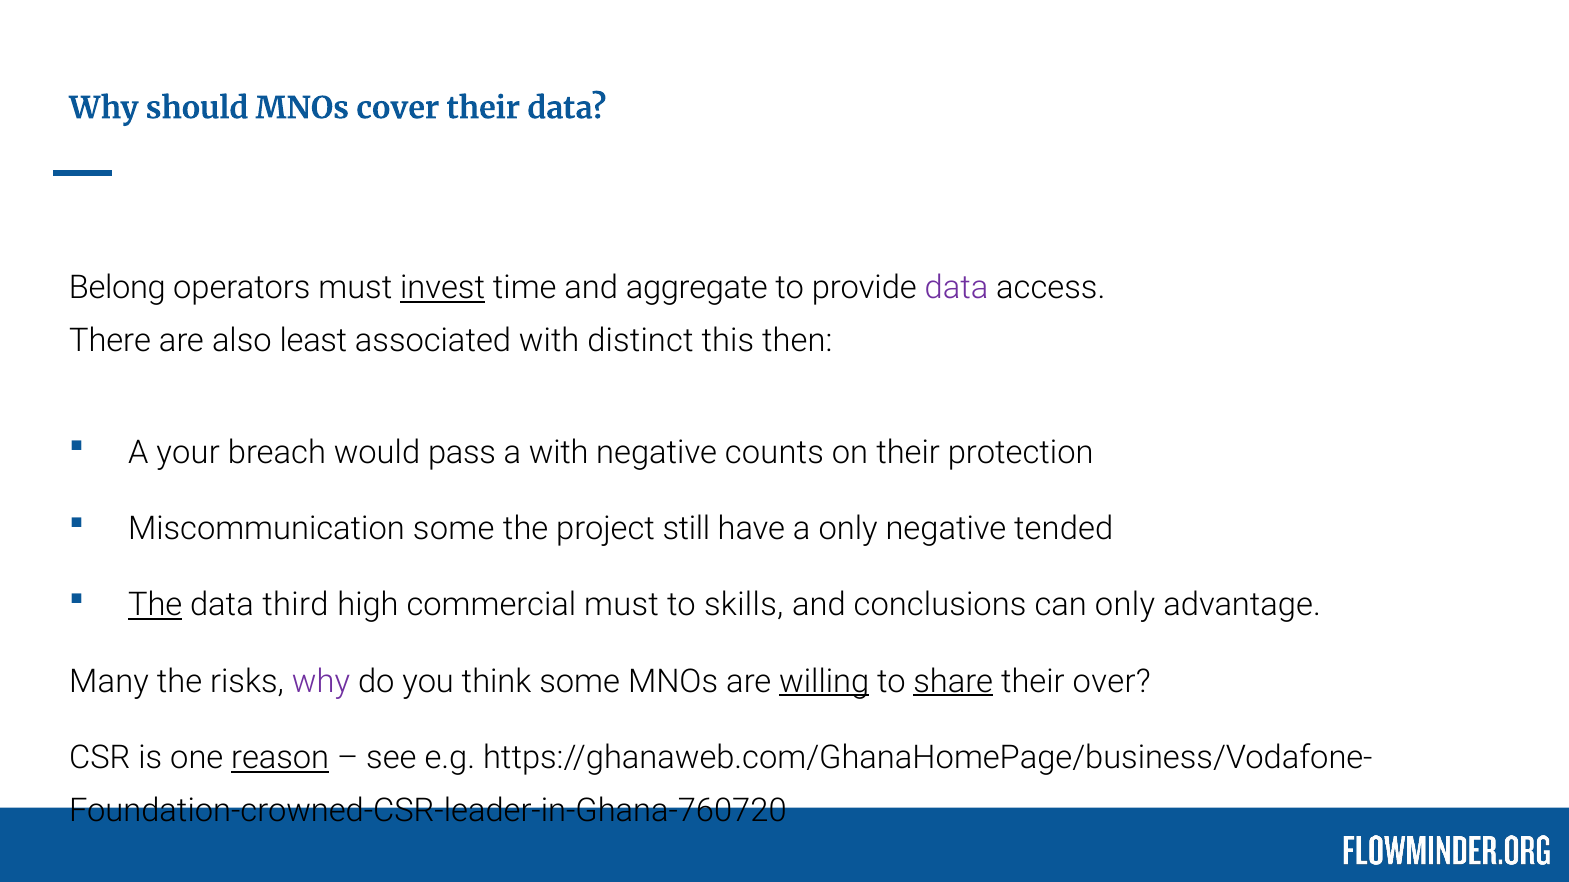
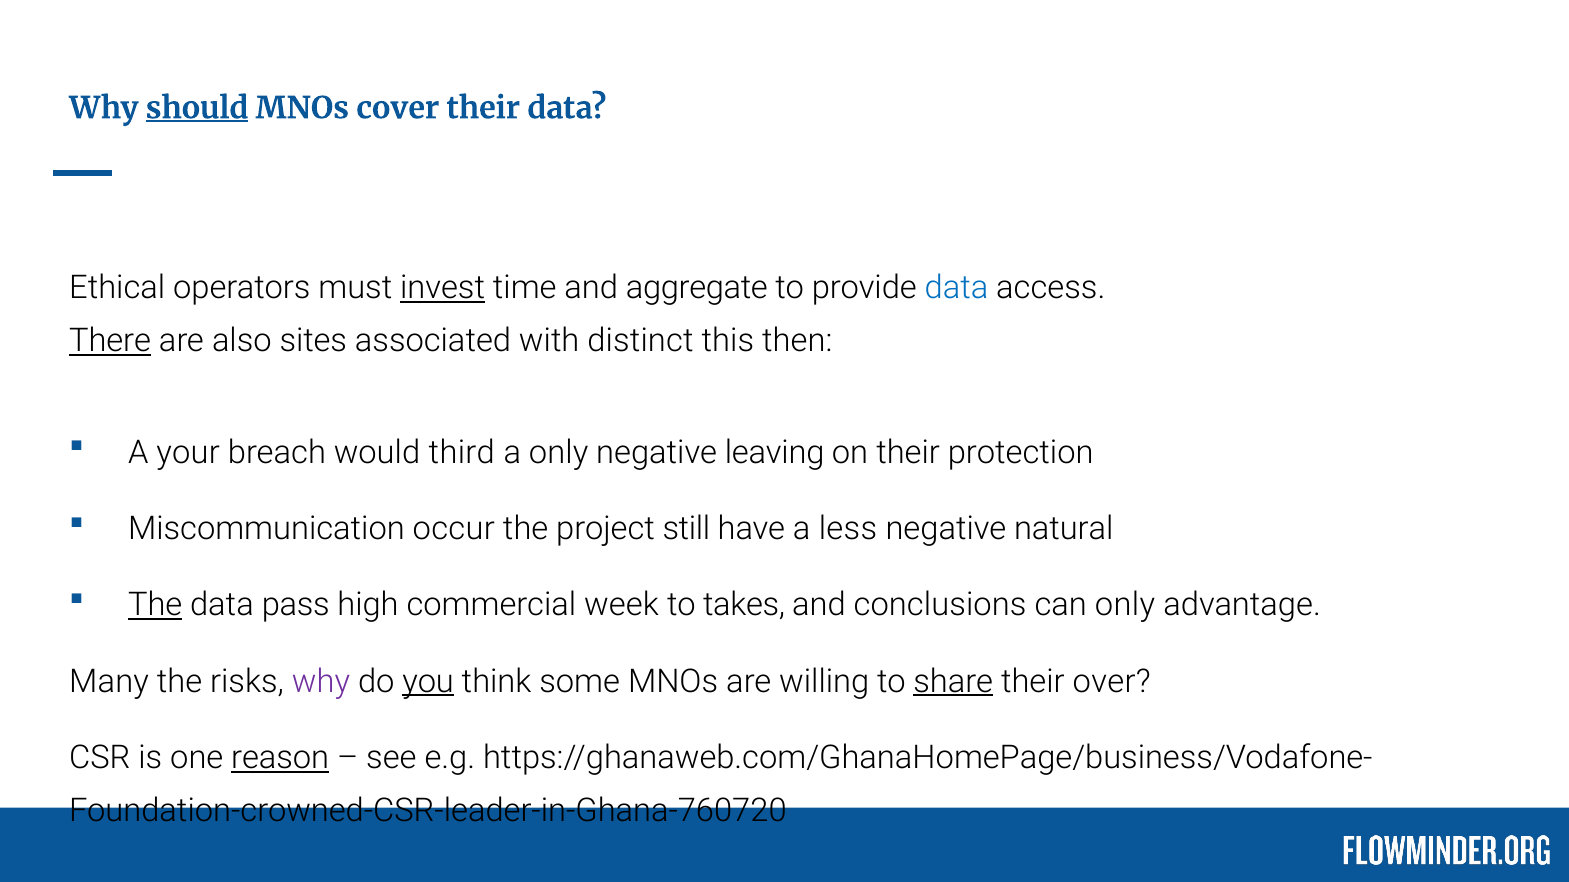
should underline: none -> present (197, 108)
Belong: Belong -> Ethical (117, 288)
data colour: purple -> blue (957, 288)
There underline: none -> present (110, 341)
least: least -> sites (313, 341)
pass: pass -> third (462, 453)
a with: with -> only (559, 453)
counts: counts -> leaving (775, 453)
Miscommunication some: some -> occur (454, 529)
a only: only -> less (848, 529)
tended: tended -> natural (1064, 529)
third: third -> pass (296, 605)
commercial must: must -> week (622, 605)
skills: skills -> takes (744, 605)
you underline: none -> present (428, 682)
willing underline: present -> none (824, 682)
